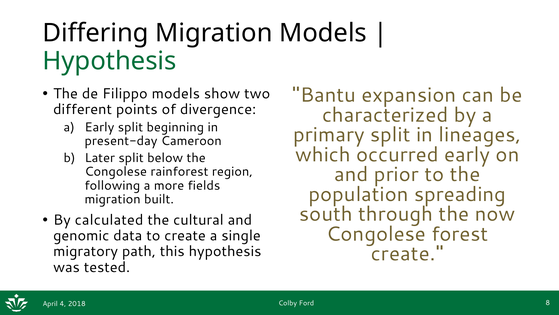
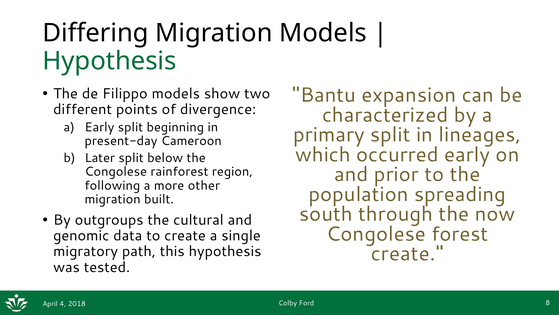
fields: fields -> other (204, 185)
calculated: calculated -> outgroups (109, 220)
